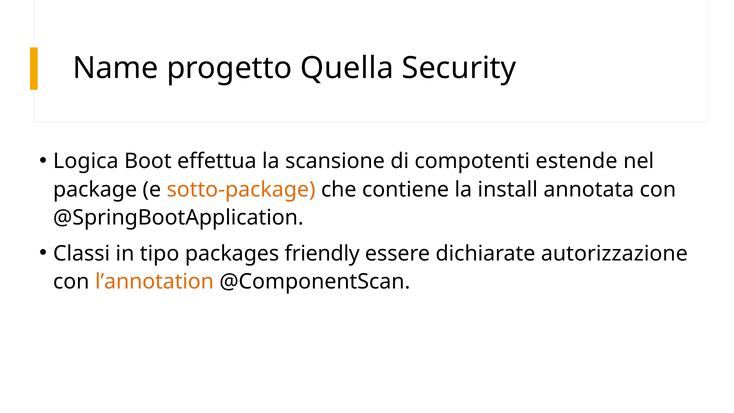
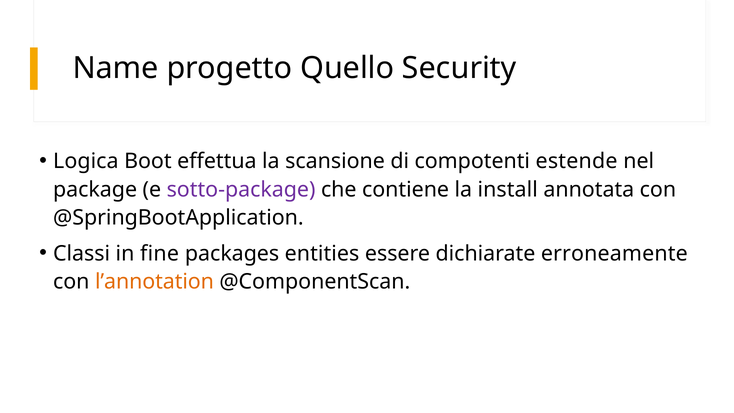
Quella: Quella -> Quello (347, 68)
sotto-package colour: orange -> purple (241, 189)
tipo: tipo -> fine (160, 253)
friendly: friendly -> entities (322, 253)
autorizzazione: autorizzazione -> erroneamente (614, 253)
